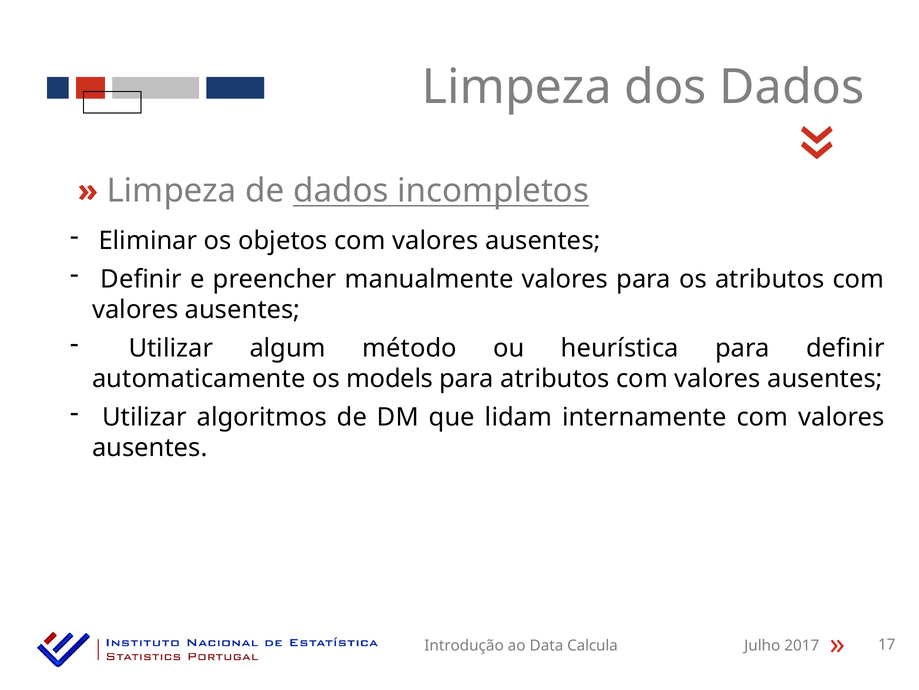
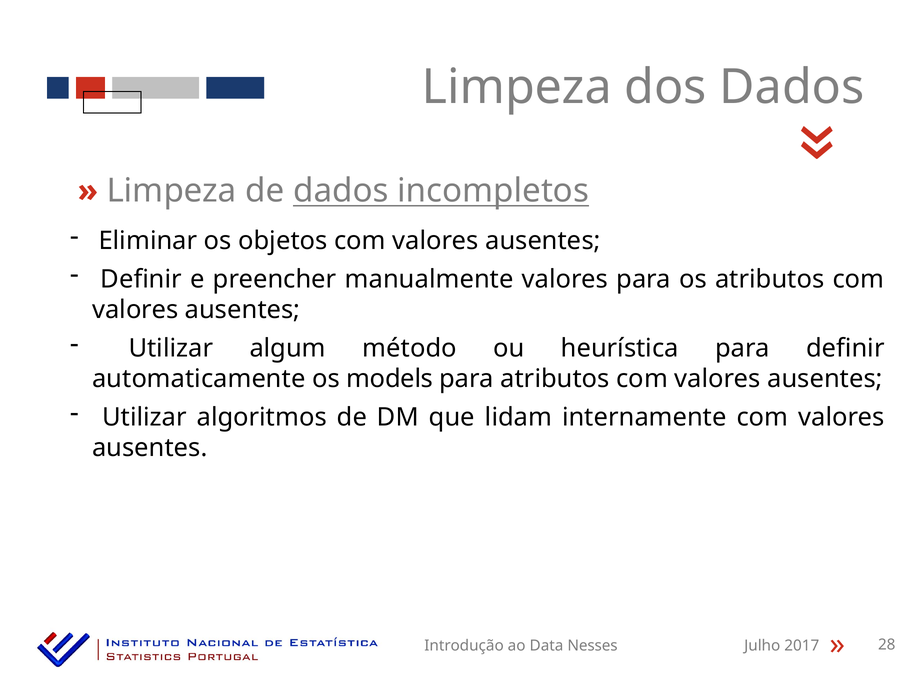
Calcula: Calcula -> Nesses (592, 645)
17: 17 -> 28 (887, 644)
